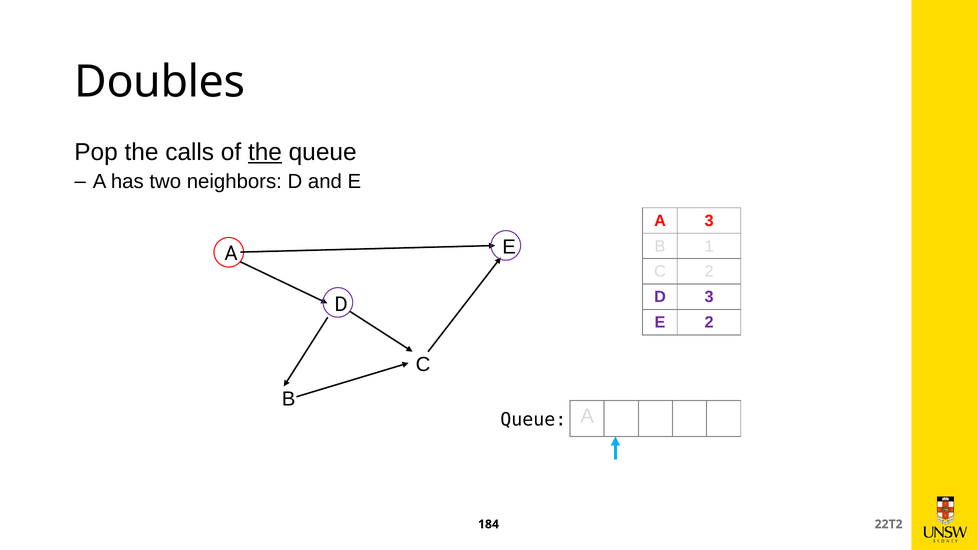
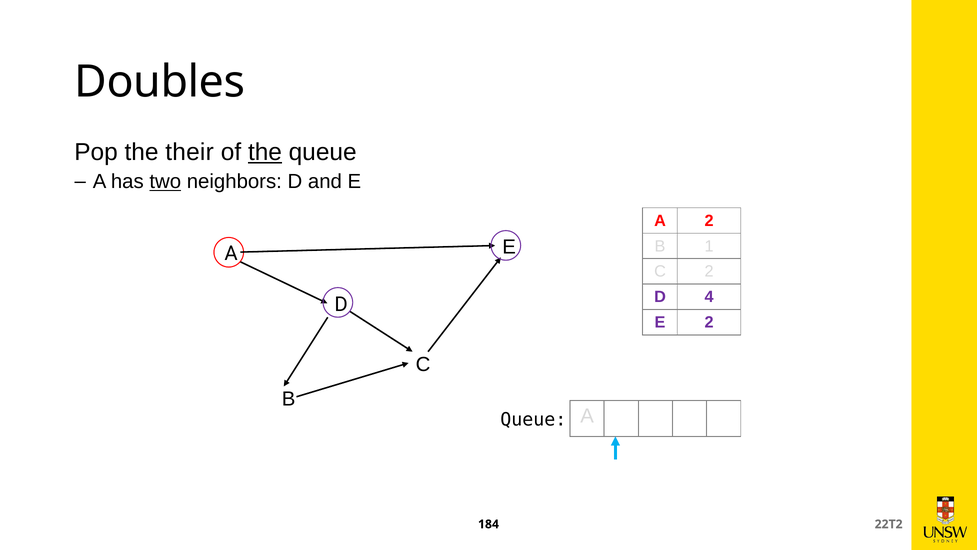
calls: calls -> their (190, 152)
two underline: none -> present (165, 181)
A 3: 3 -> 2 (709, 221)
D 3: 3 -> 4 (709, 297)
